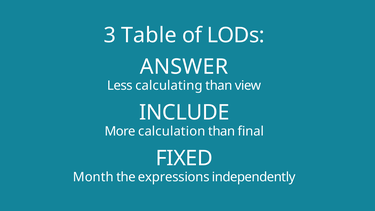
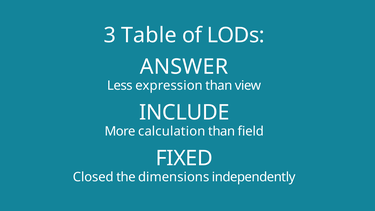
calculating: calculating -> expression (169, 86)
final: final -> field (251, 131)
Month: Month -> Closed (93, 177)
expressions: expressions -> dimensions (174, 177)
